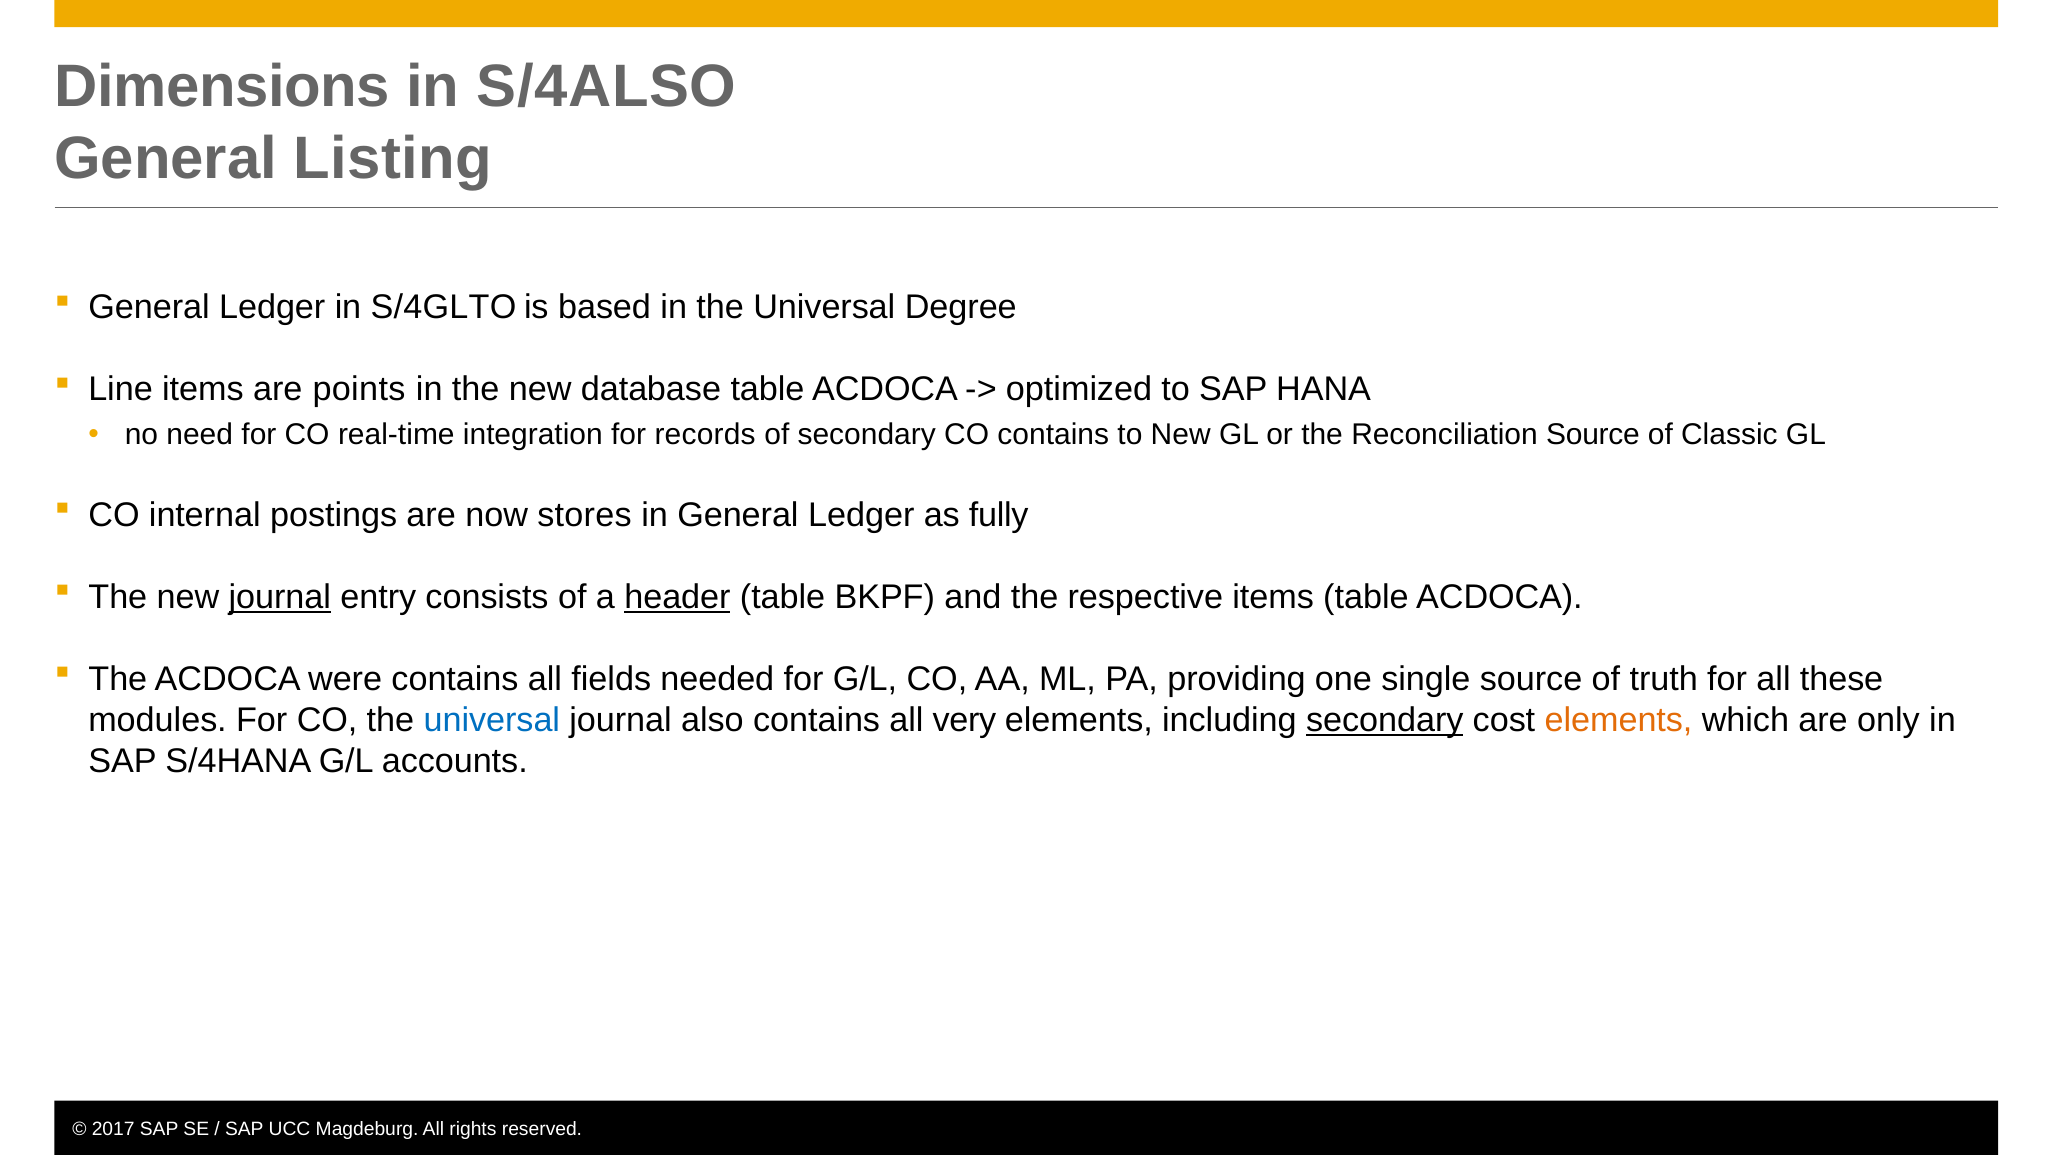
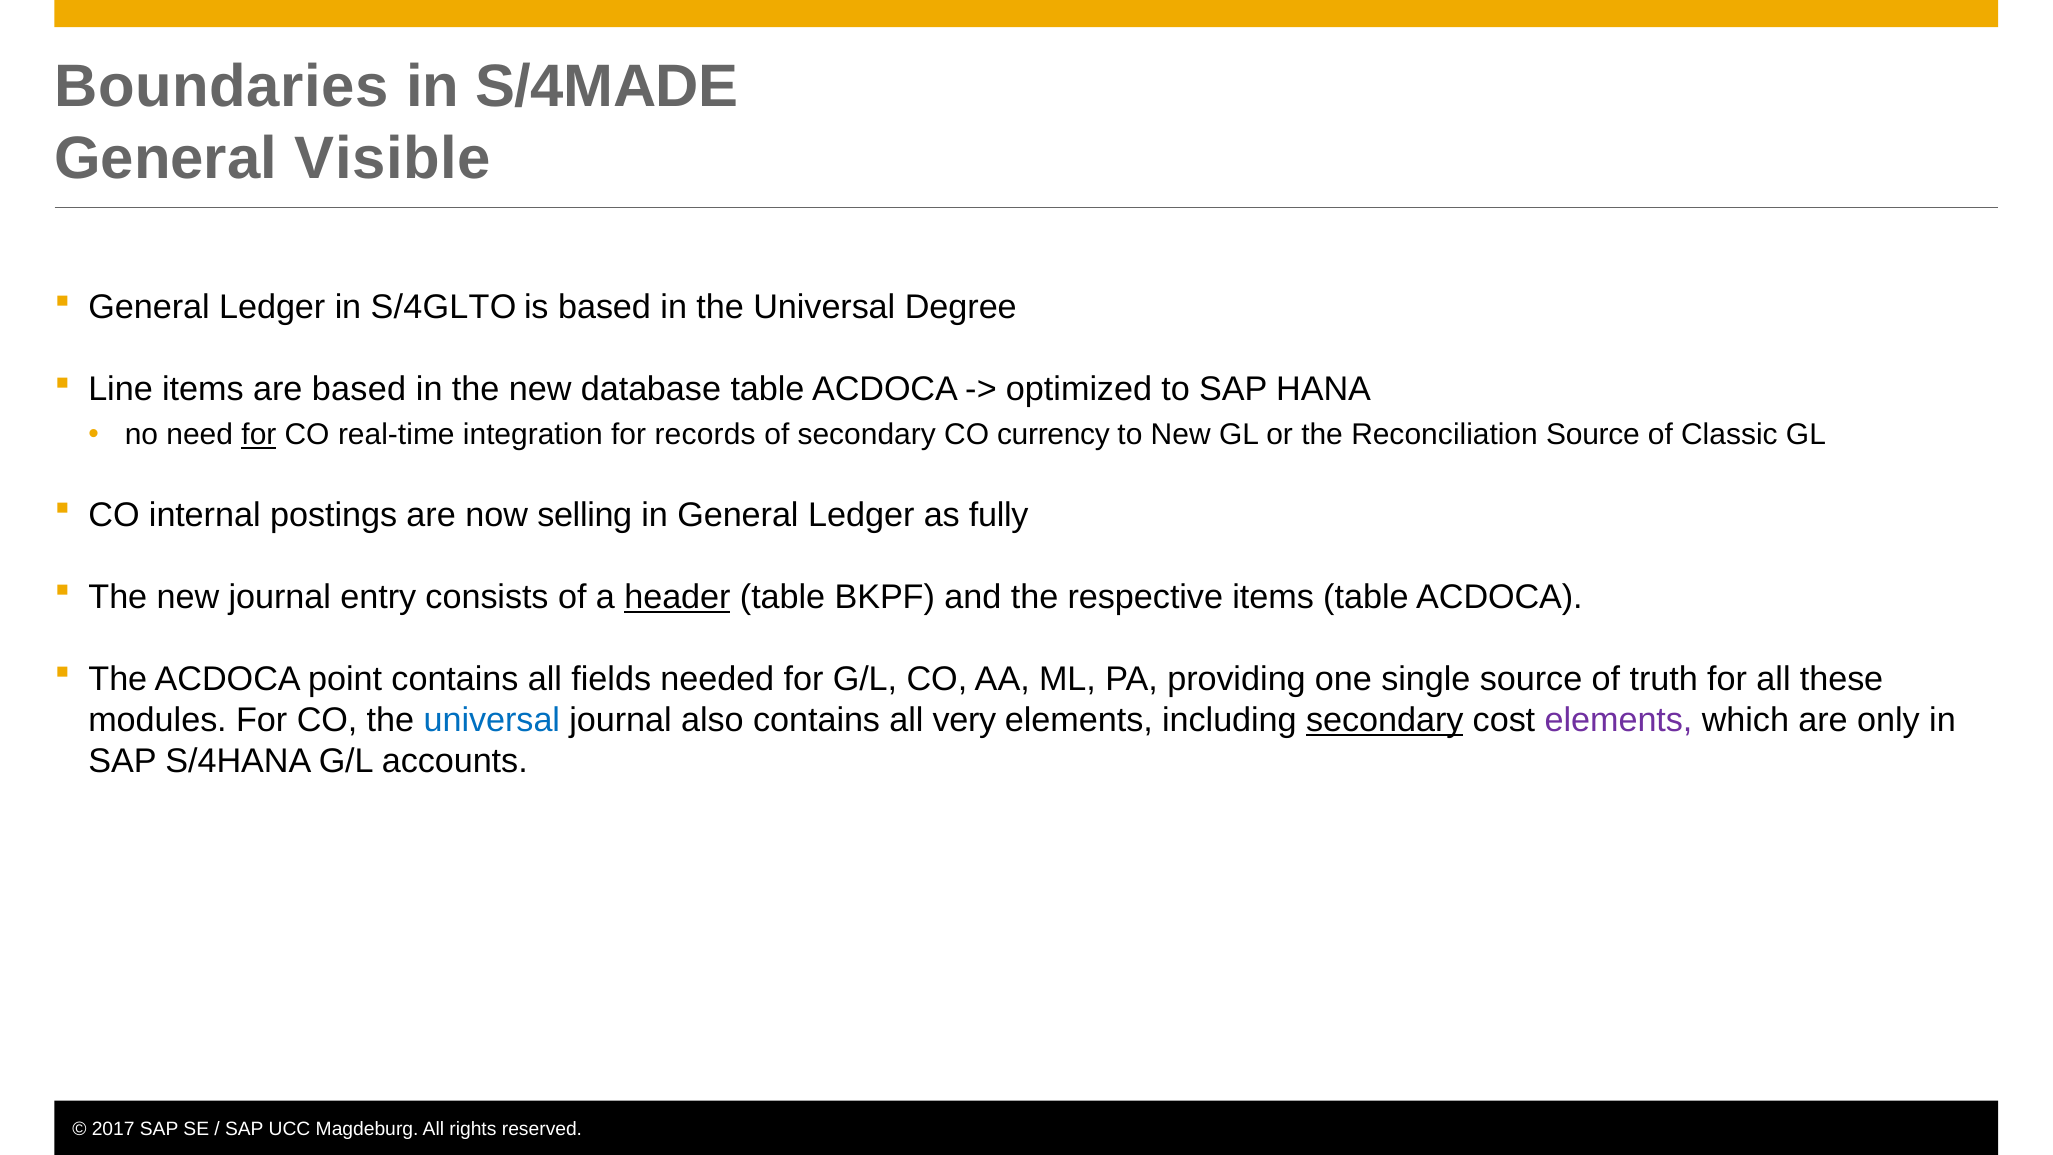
Dimensions: Dimensions -> Boundaries (222, 86)
S/4ALSO: S/4ALSO -> S/4MADE (607, 86)
Listing: Listing -> Visible (393, 158)
are points: points -> based (359, 390)
for underline: none -> present (259, 435)
CO contains: contains -> currency (1053, 435)
stores: stores -> selling (585, 515)
journal underline: present -> none (280, 597)
were: were -> point (345, 679)
elements colour: orange -> purple (1619, 720)
